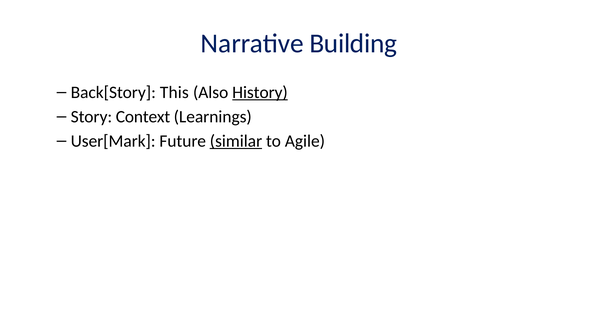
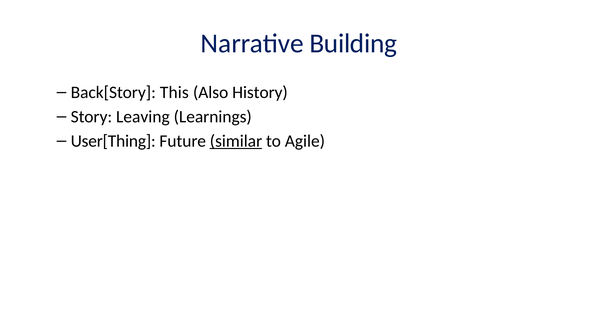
History underline: present -> none (260, 92)
Context: Context -> Leaving (143, 117)
User[Mark: User[Mark -> User[Thing (113, 141)
